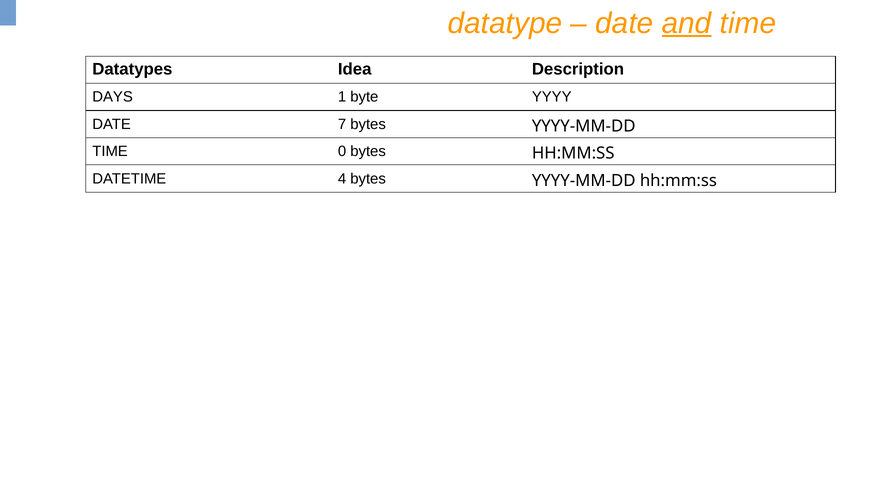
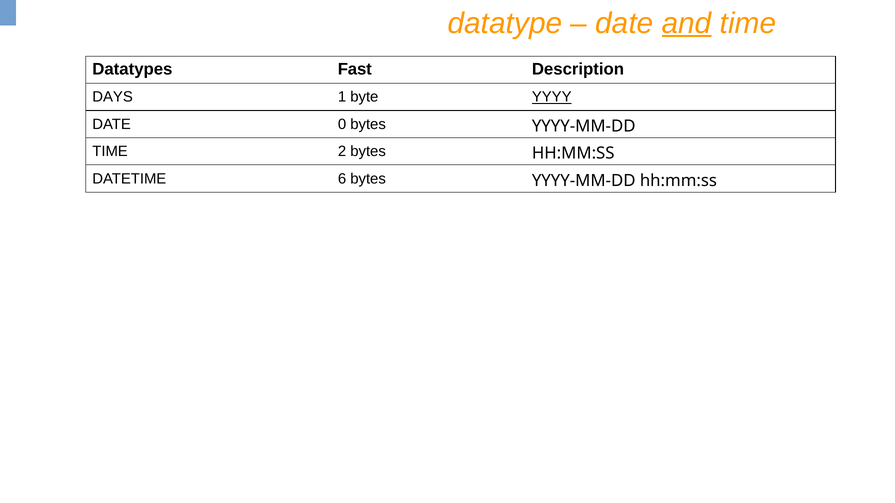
Idea: Idea -> Fast (355, 69)
YYYY underline: none -> present (552, 97)
7: 7 -> 0 (342, 124)
0: 0 -> 2 (342, 152)
4: 4 -> 6 (342, 179)
